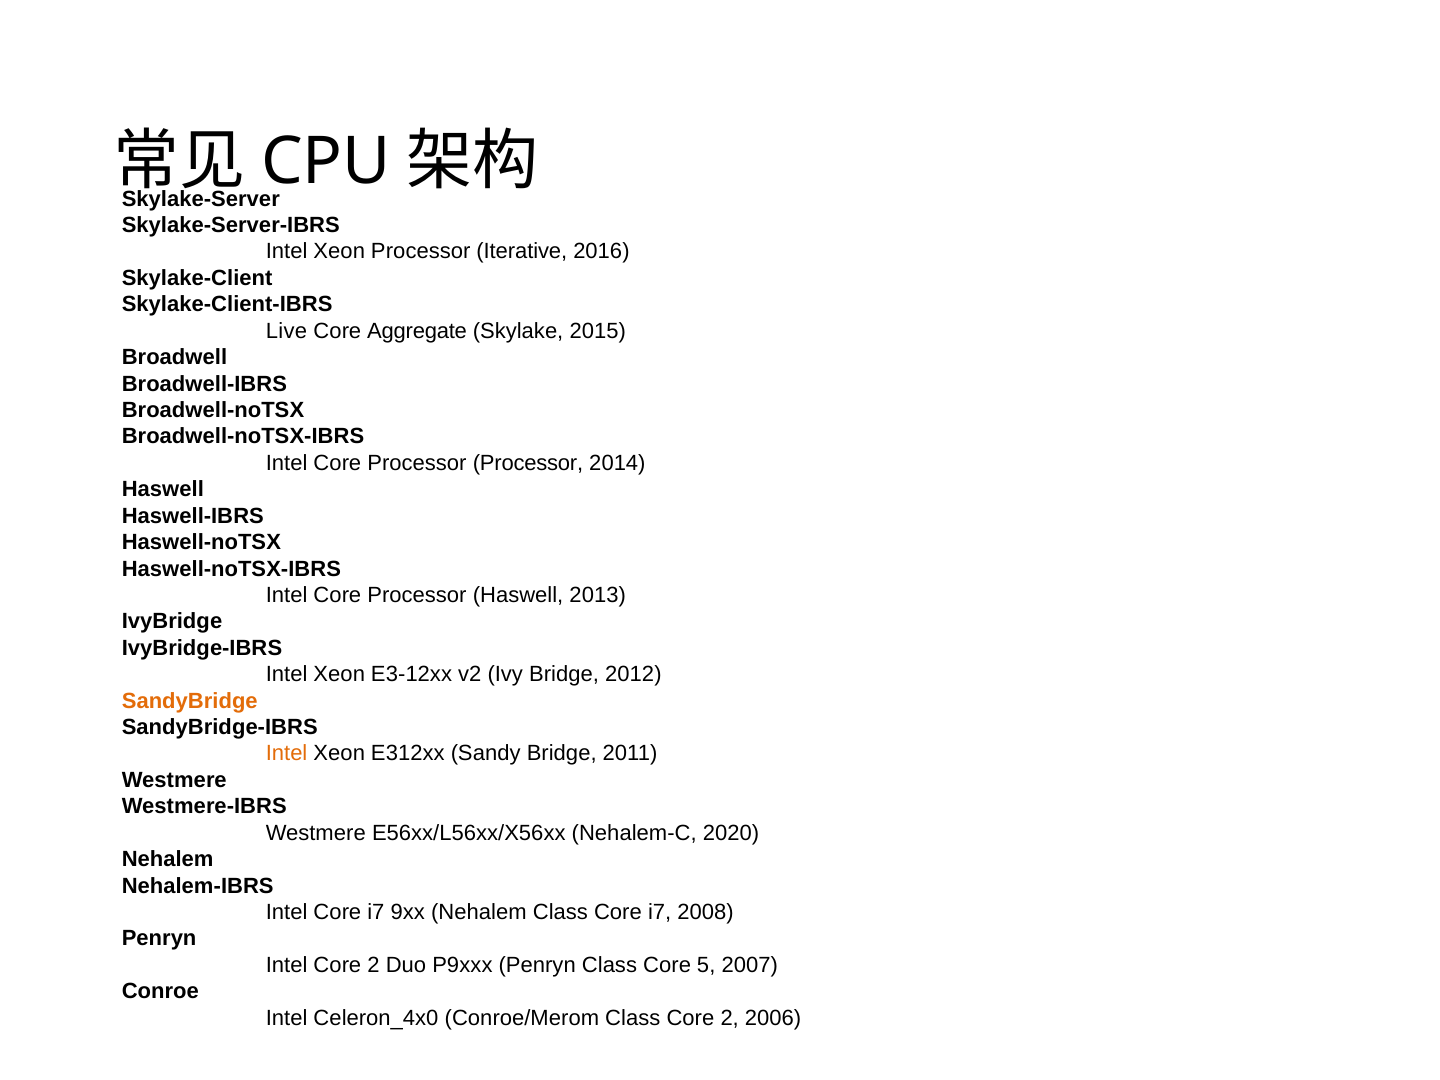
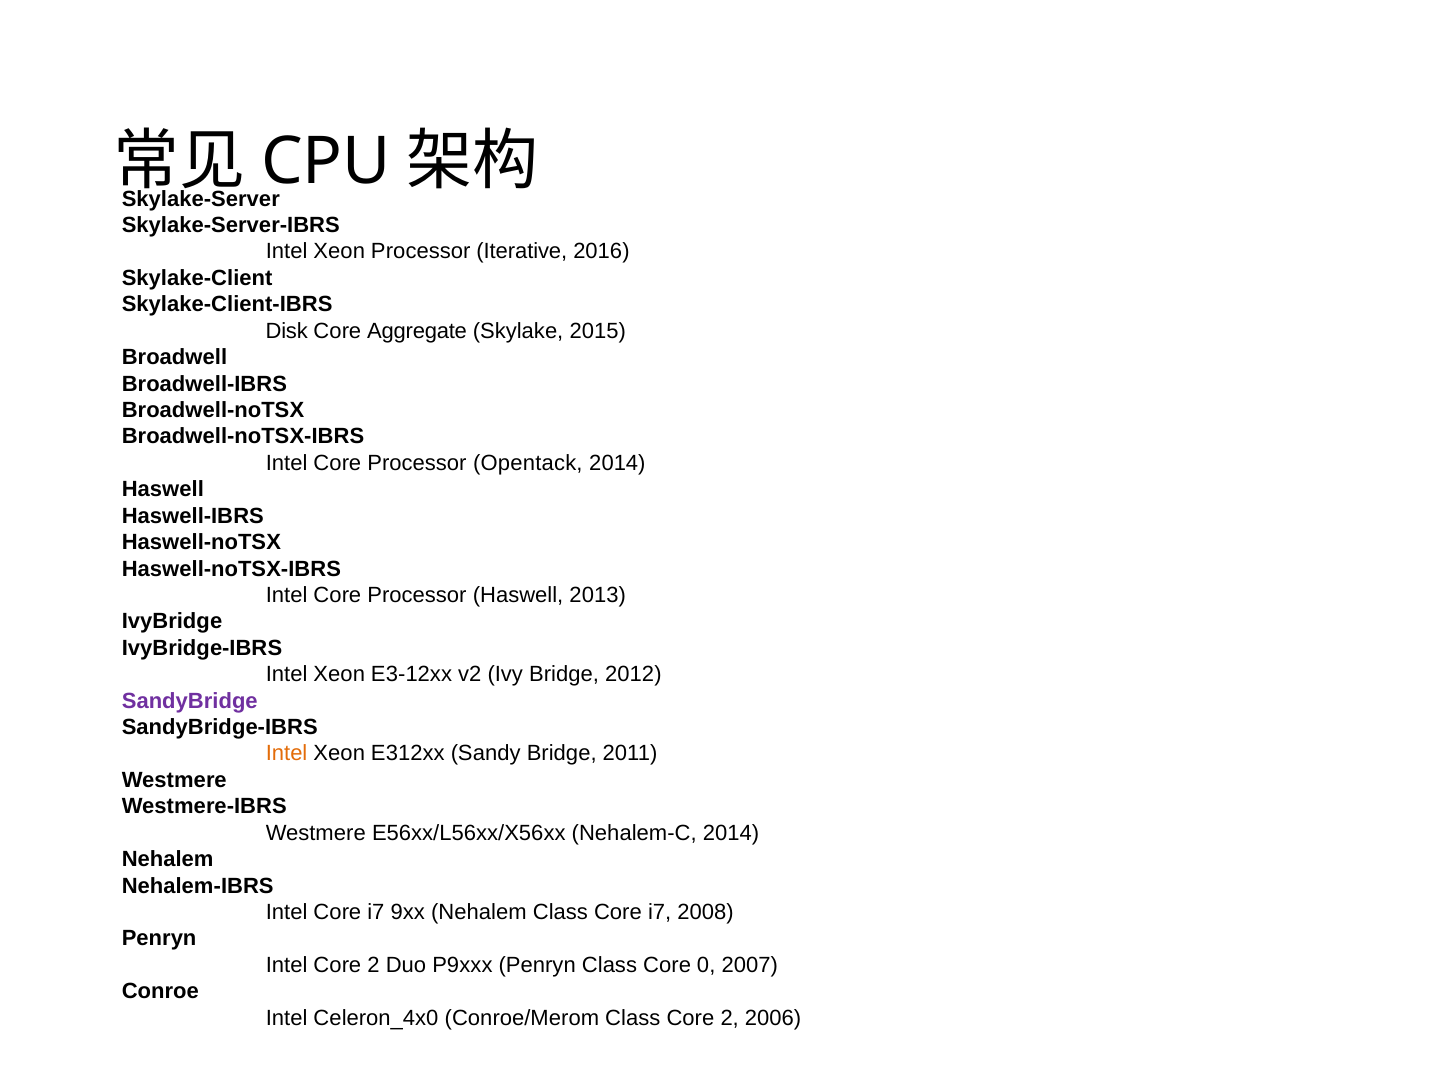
Live: Live -> Disk (287, 331)
Processor Processor: Processor -> Opentack (528, 463)
SandyBridge colour: orange -> purple (190, 701)
Nehalem-C 2020: 2020 -> 2014 (731, 833)
5: 5 -> 0 (706, 965)
